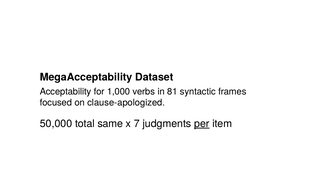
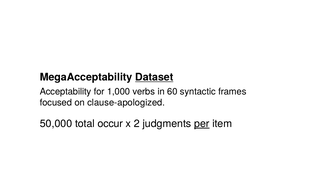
Dataset underline: none -> present (154, 77)
81: 81 -> 60 (172, 91)
same: same -> occur (110, 123)
7: 7 -> 2 (137, 123)
